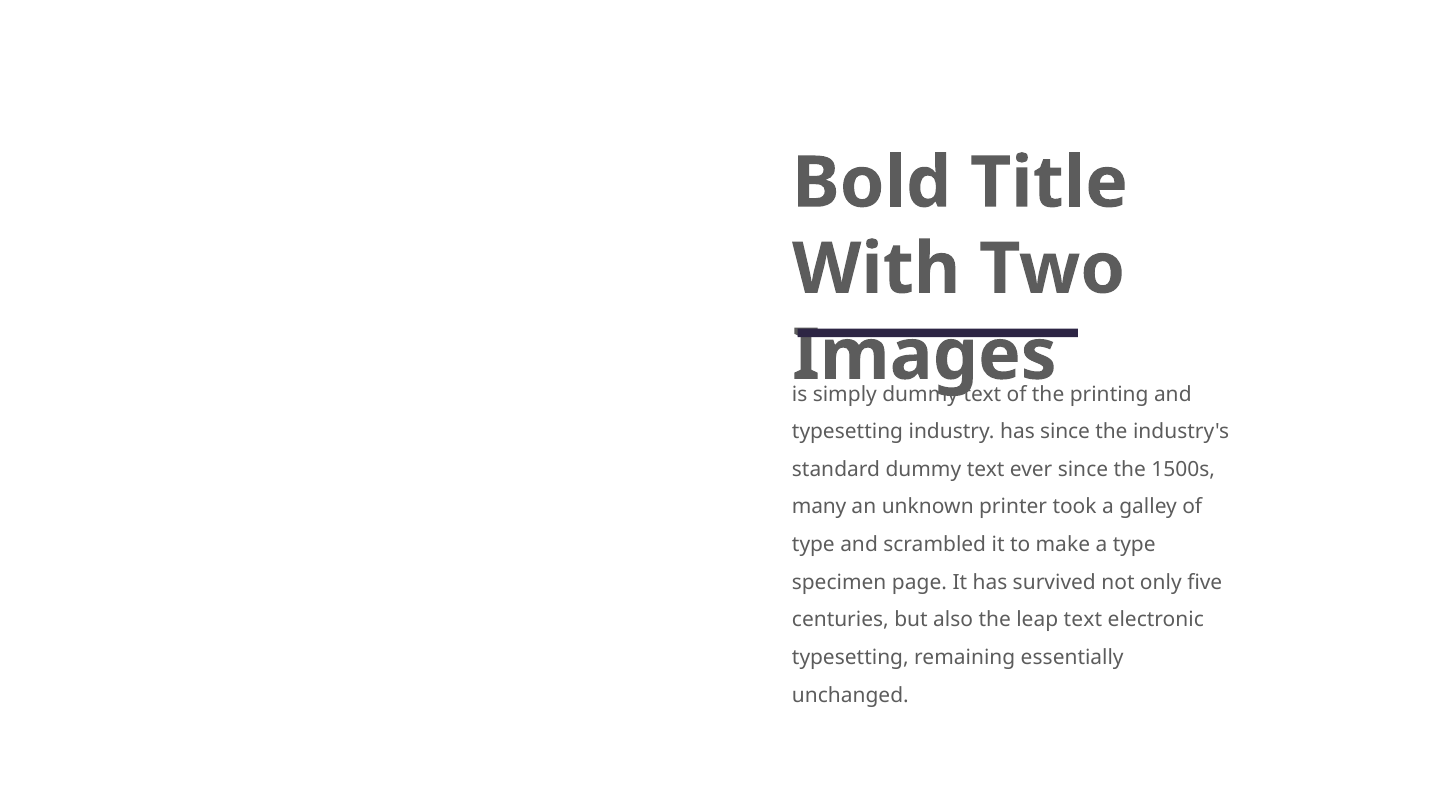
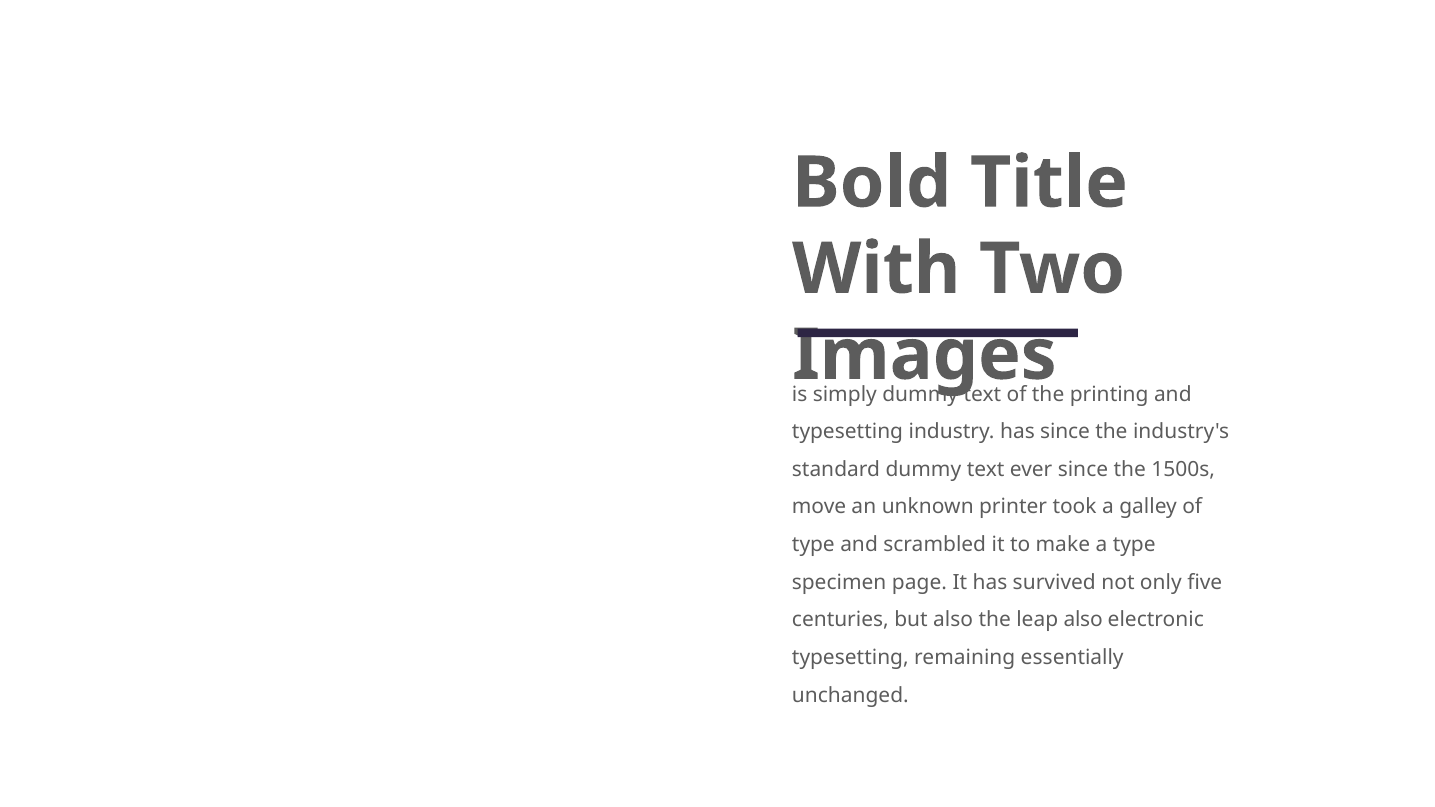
many: many -> move (819, 507)
leap text: text -> also (1083, 620)
